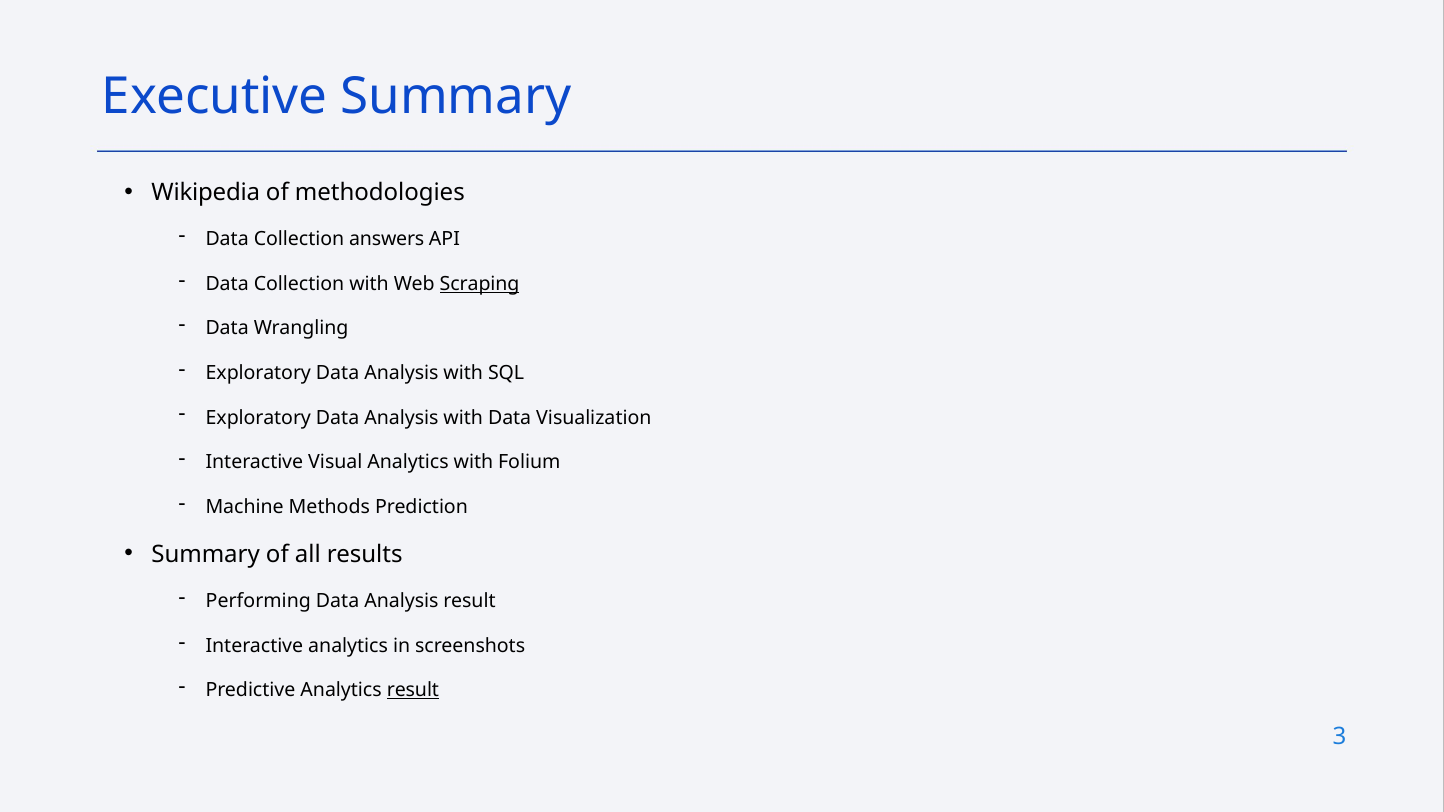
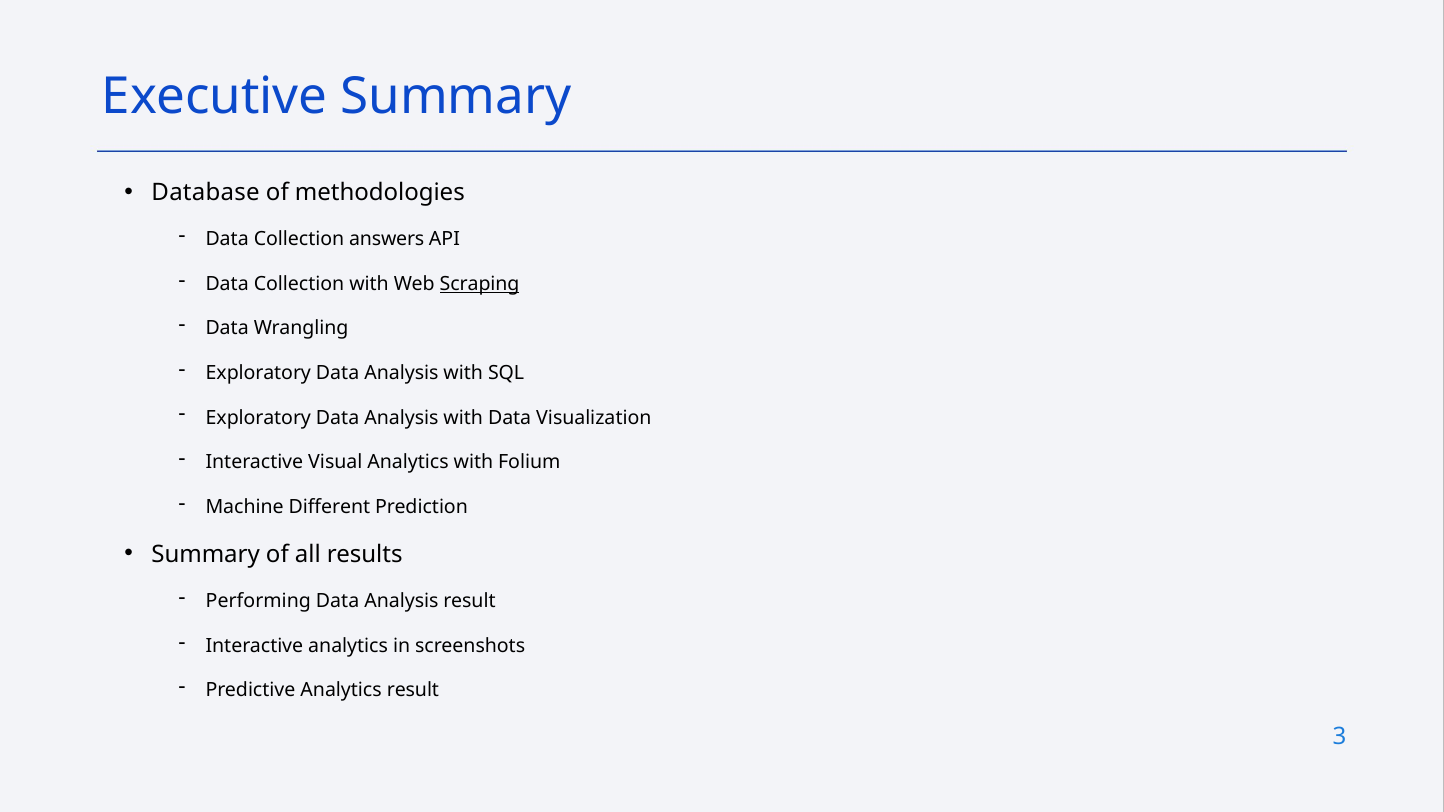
Wikipedia: Wikipedia -> Database (206, 193)
Methods: Methods -> Different (329, 507)
result underline: present -> none (413, 690)
